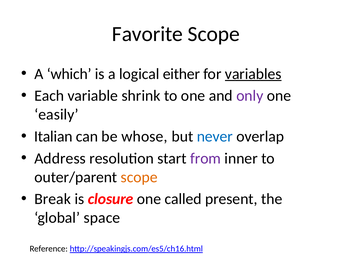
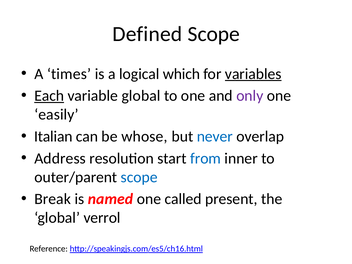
Favorite: Favorite -> Defined (147, 34)
which: which -> times (69, 74)
either: either -> which (181, 74)
Each underline: none -> present (49, 96)
variable shrink: shrink -> global (141, 96)
from colour: purple -> blue (206, 158)
scope colour: orange -> blue (139, 177)
closure: closure -> named (111, 199)
space: space -> verrol (102, 218)
